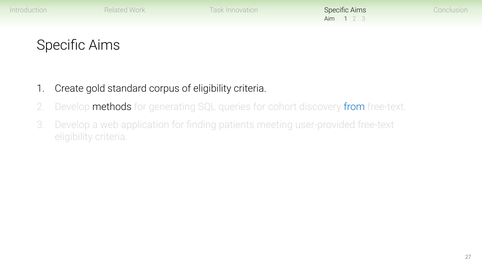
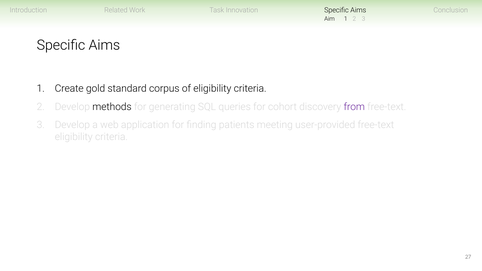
from colour: blue -> purple (354, 107)
